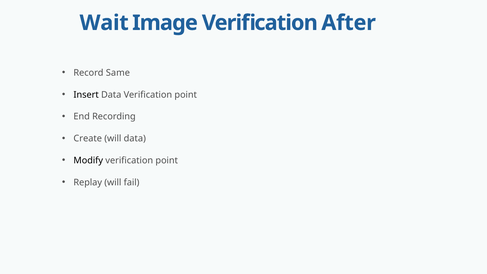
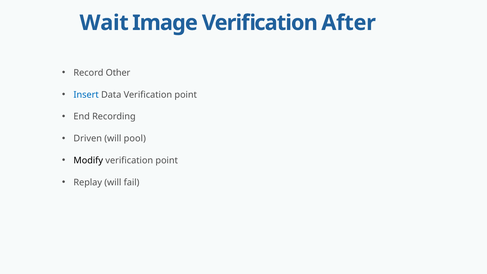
Same: Same -> Other (118, 73)
Insert colour: black -> blue (86, 95)
Create: Create -> Driven (88, 138)
will data: data -> pool (135, 138)
